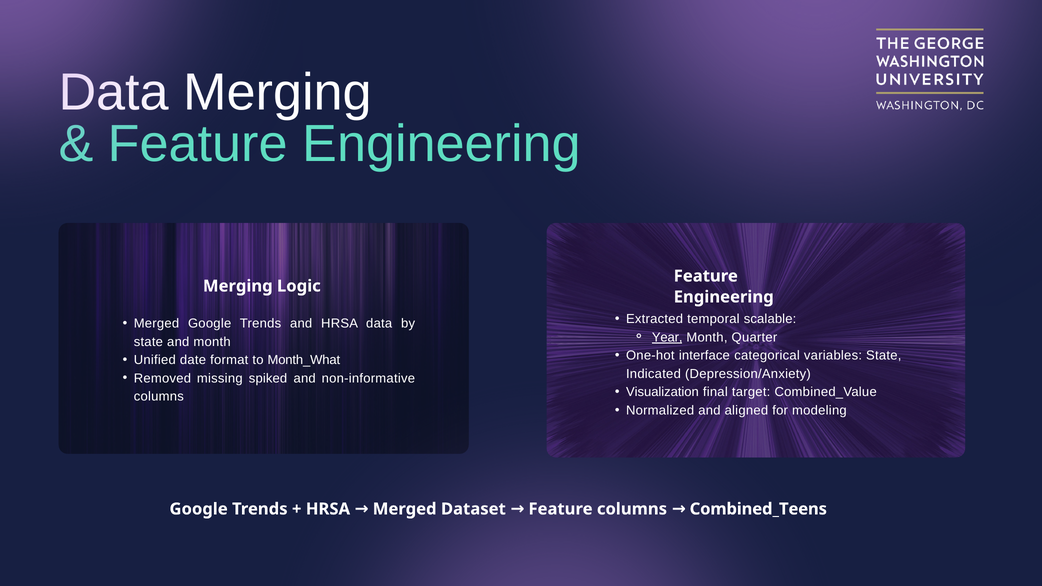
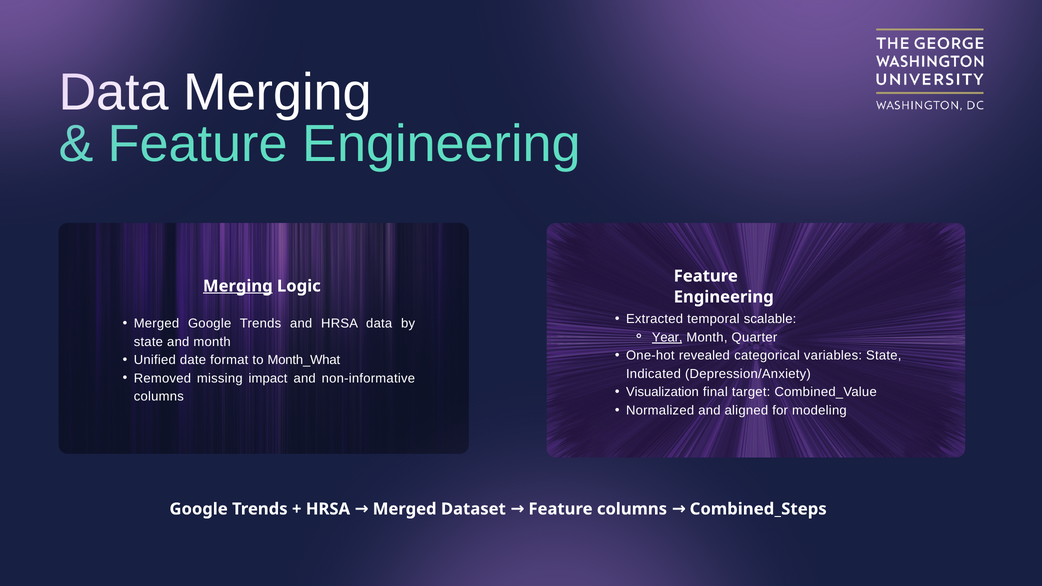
Merging underline: none -> present (238, 286)
interface: interface -> revealed (704, 356)
spiked: spiked -> impact (268, 378)
Combined_Teens: Combined_Teens -> Combined_Steps (758, 509)
